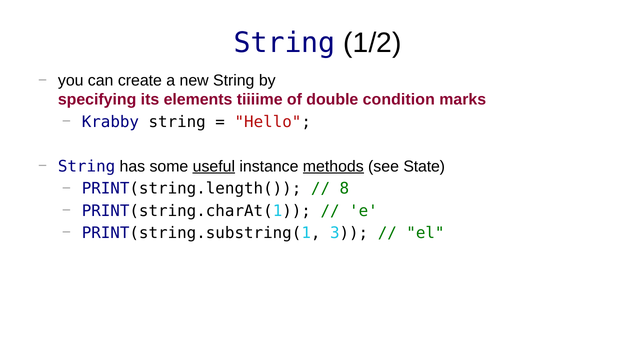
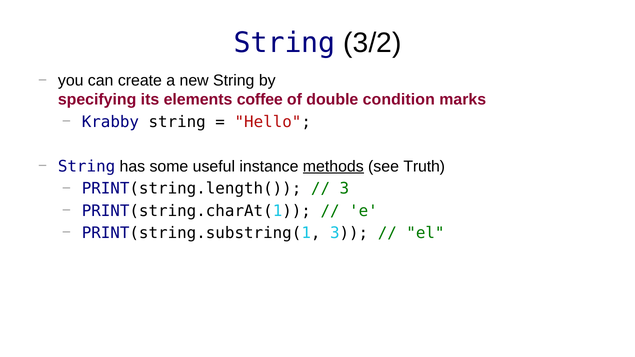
1/2: 1/2 -> 3/2 (372, 43)
tiiiime: tiiiime -> coffee (260, 100)
useful underline: present -> none (214, 166)
State: State -> Truth (424, 166)
8: 8 -> 3 (344, 189)
